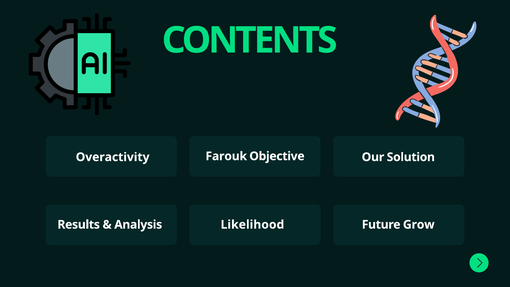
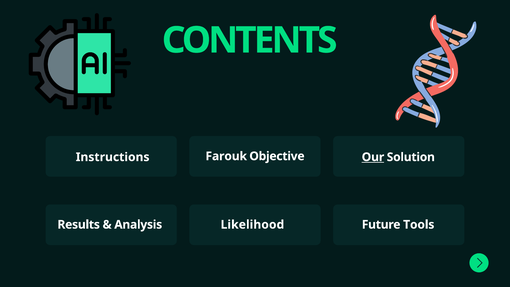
Our underline: none -> present (373, 157)
Overactivity: Overactivity -> Instructions (113, 157)
Grow: Grow -> Tools (419, 225)
